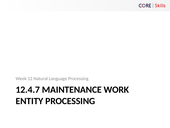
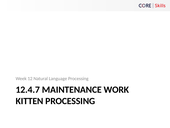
ENTITY: ENTITY -> KITTEN (29, 101)
